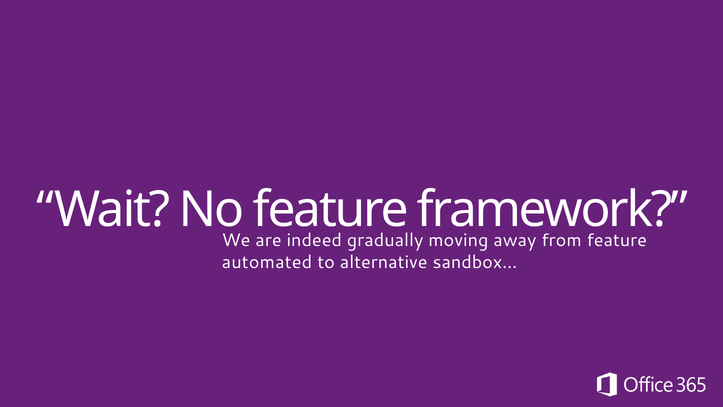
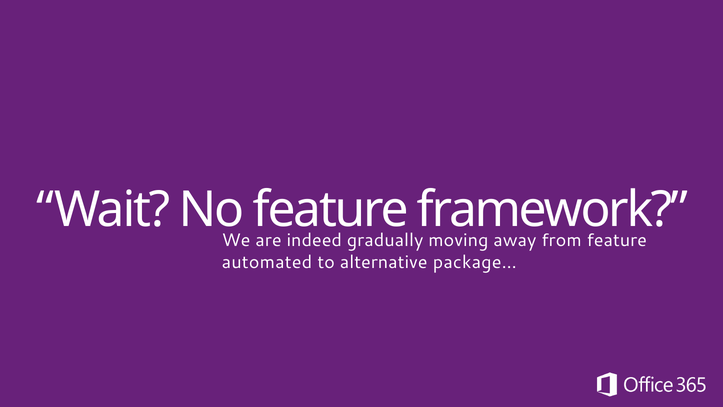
sandbox…: sandbox… -> package… (475, 262)
